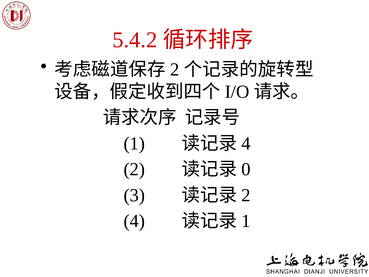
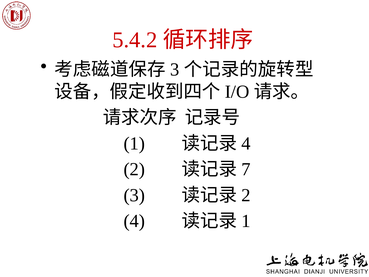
2: 2 -> 3 (175, 70)
0: 0 -> 7 (246, 169)
